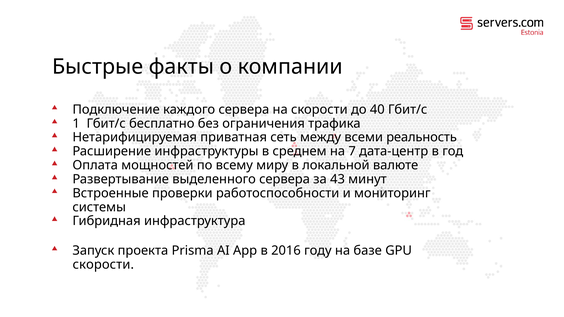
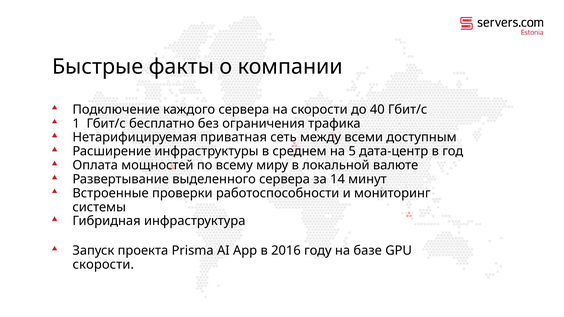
реальность: реальность -> доступным (421, 137)
7: 7 -> 5 (352, 151)
43: 43 -> 14 (338, 179)
